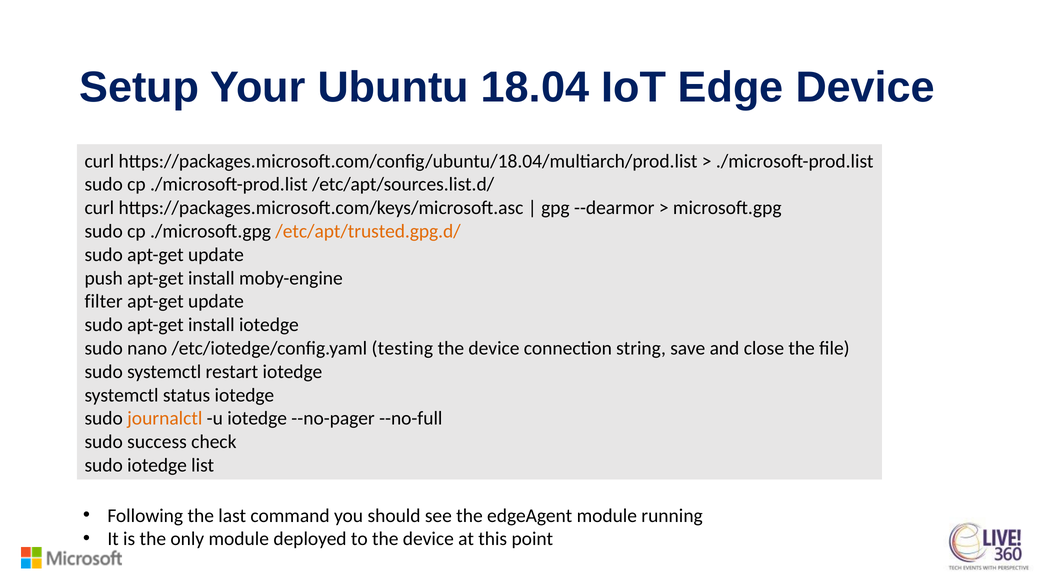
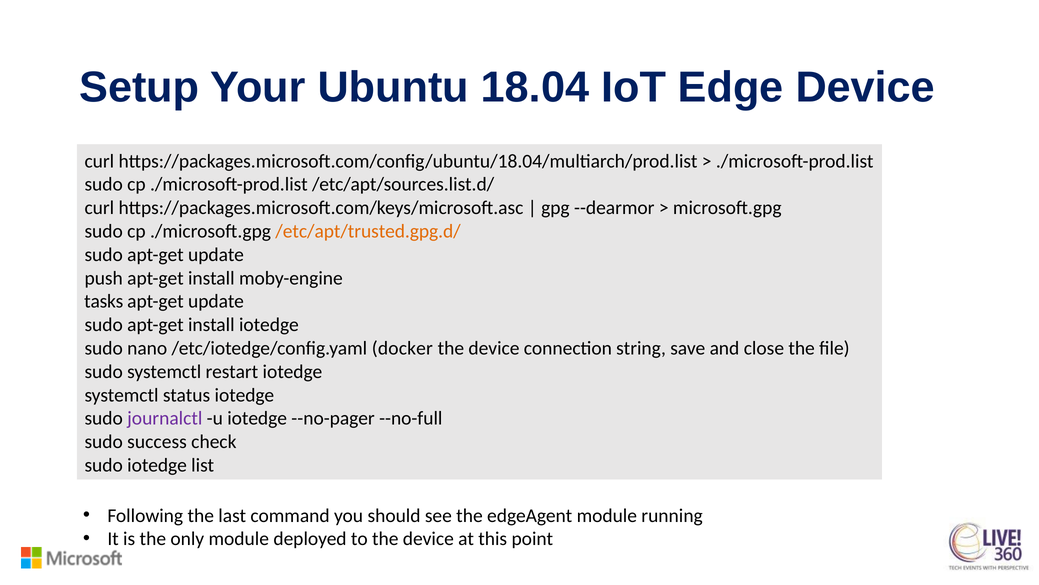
filter: filter -> tasks (104, 301)
testing: testing -> docker (402, 348)
journalctl colour: orange -> purple (165, 418)
